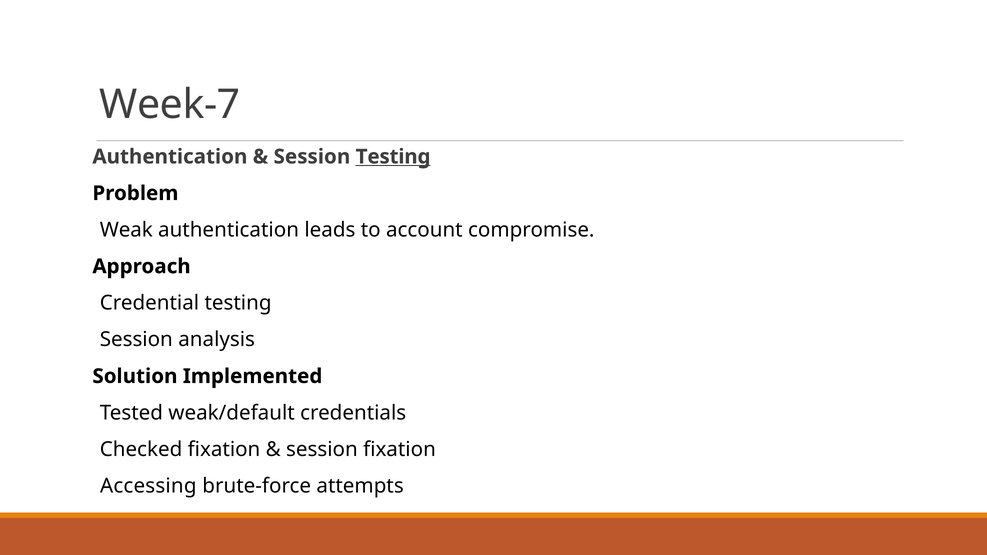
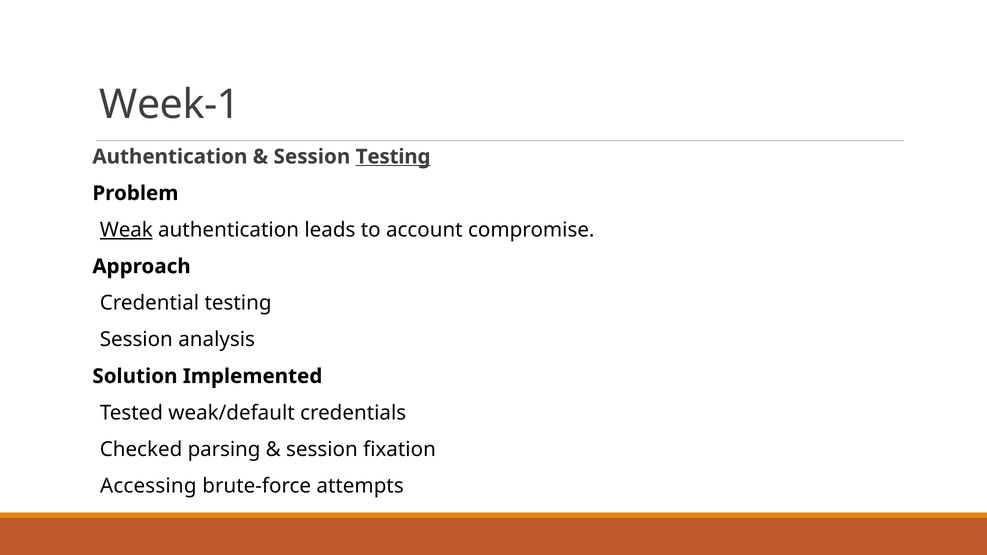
Week-7: Week-7 -> Week-1 (170, 105)
Weak underline: none -> present (126, 230)
Checked fixation: fixation -> parsing (224, 450)
